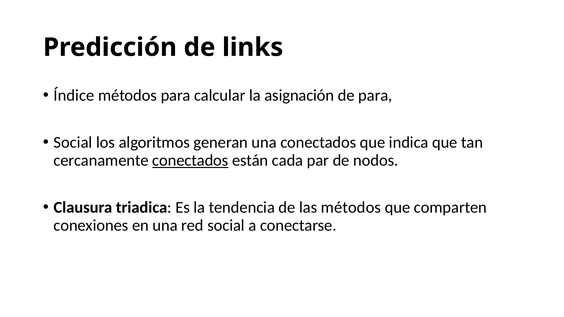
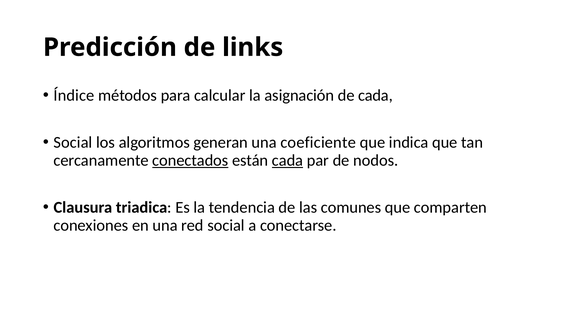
de para: para -> cada (375, 95)
una conectados: conectados -> coeficiente (318, 143)
cada underline: none -> present (288, 160)
las métodos: métodos -> comunes (351, 208)
